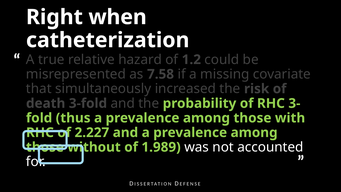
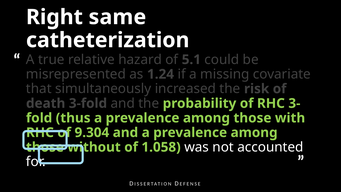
when: when -> same (117, 17)
1.2: 1.2 -> 5.1 (191, 60)
7.58: 7.58 -> 1.24 (161, 74)
2.227: 2.227 -> 9.304 (92, 132)
1.989: 1.989 -> 1.058 (161, 147)
